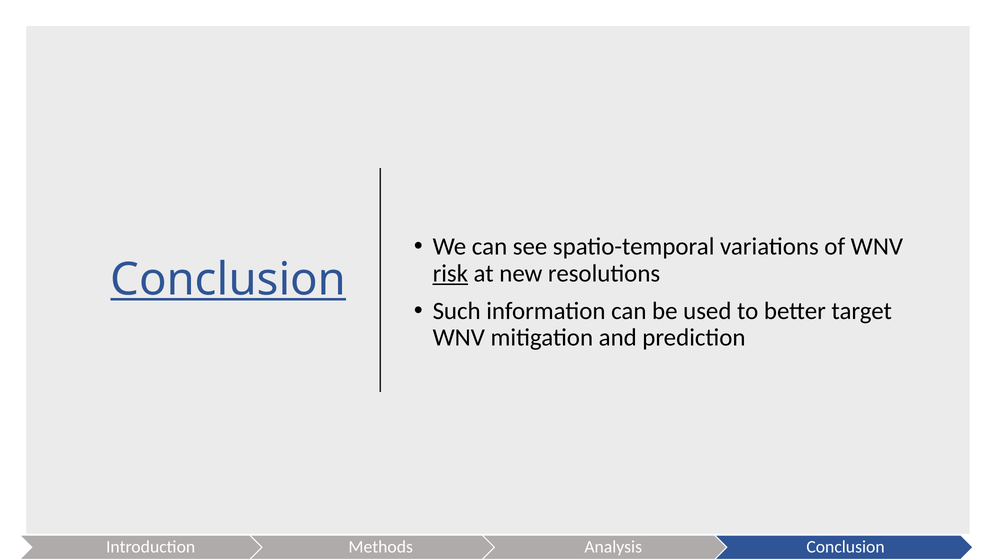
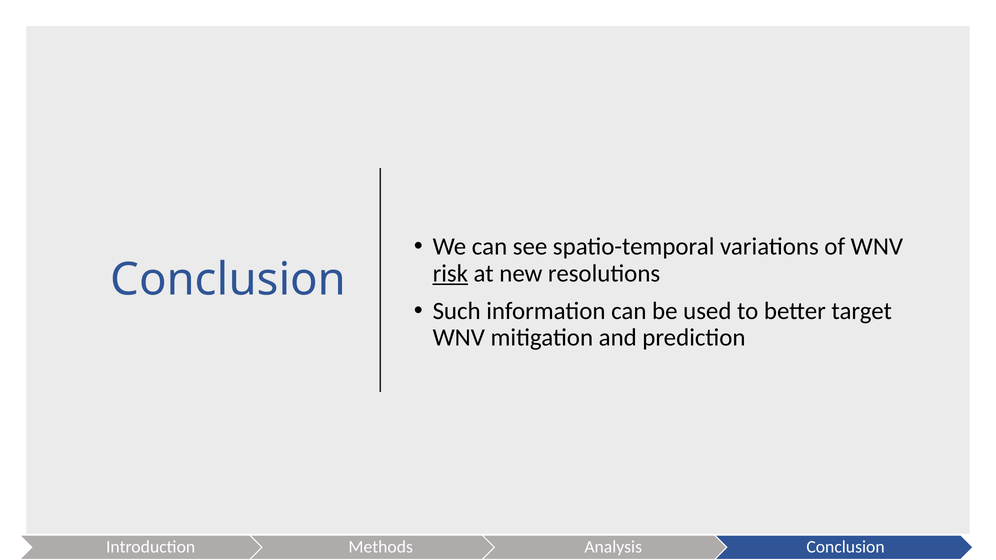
Conclusion underline: present -> none (228, 280)
